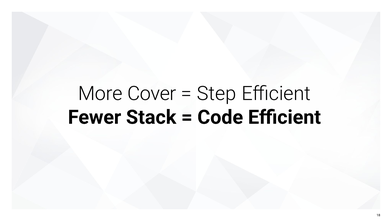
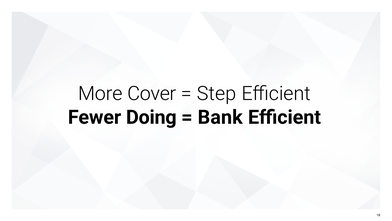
Stack: Stack -> Doing (151, 117)
Code: Code -> Bank (220, 117)
